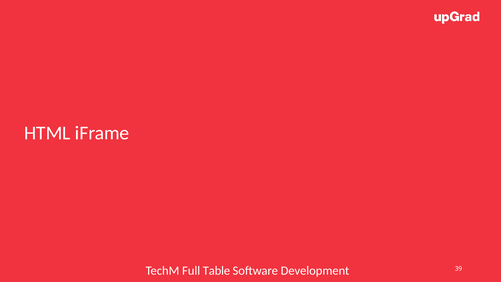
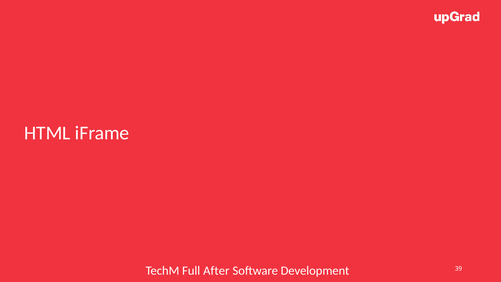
Table: Table -> After (216, 270)
